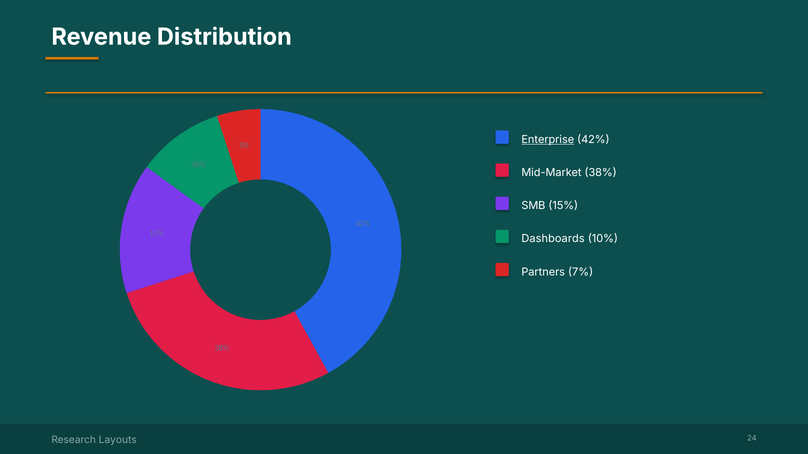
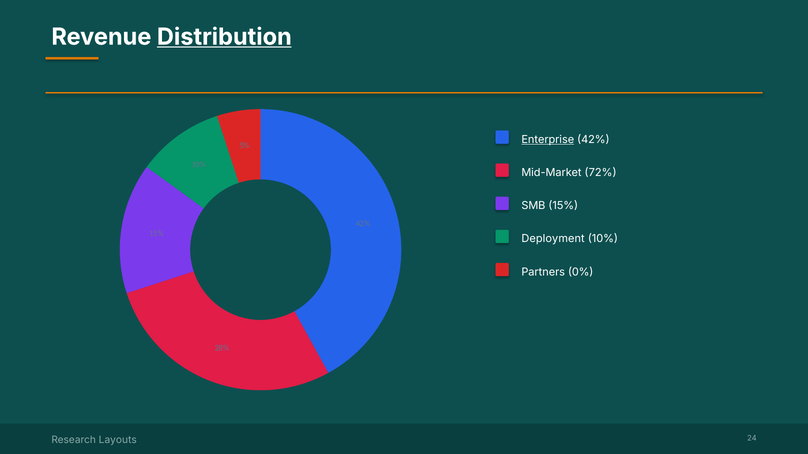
Distribution underline: none -> present (224, 37)
38%: 38% -> 72% (601, 173)
Dashboards: Dashboards -> Deployment (553, 239)
7%: 7% -> 0% (581, 272)
